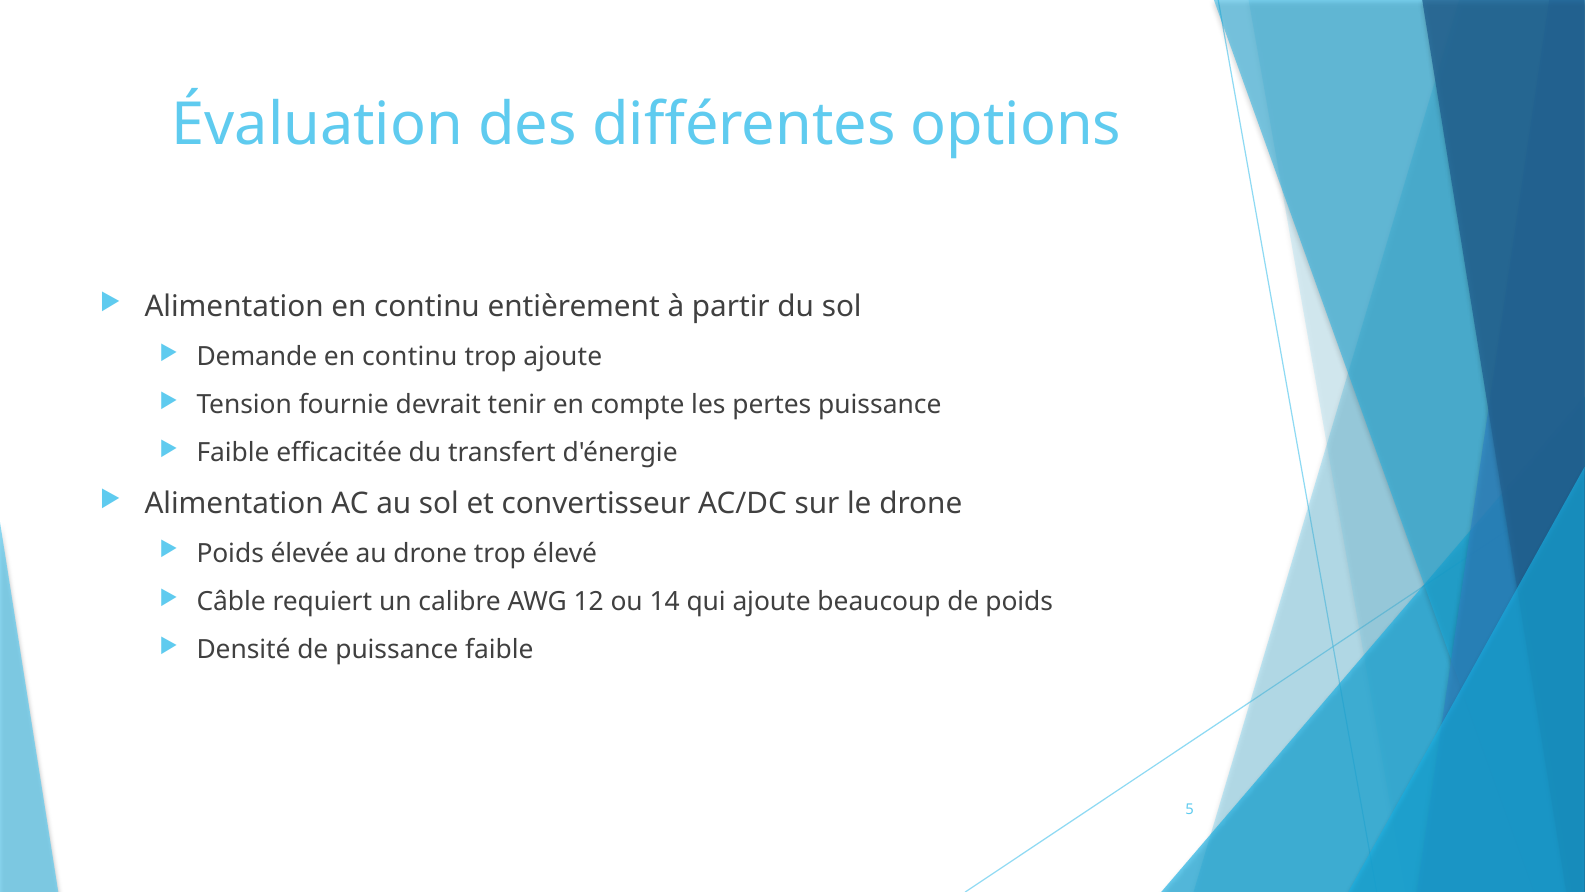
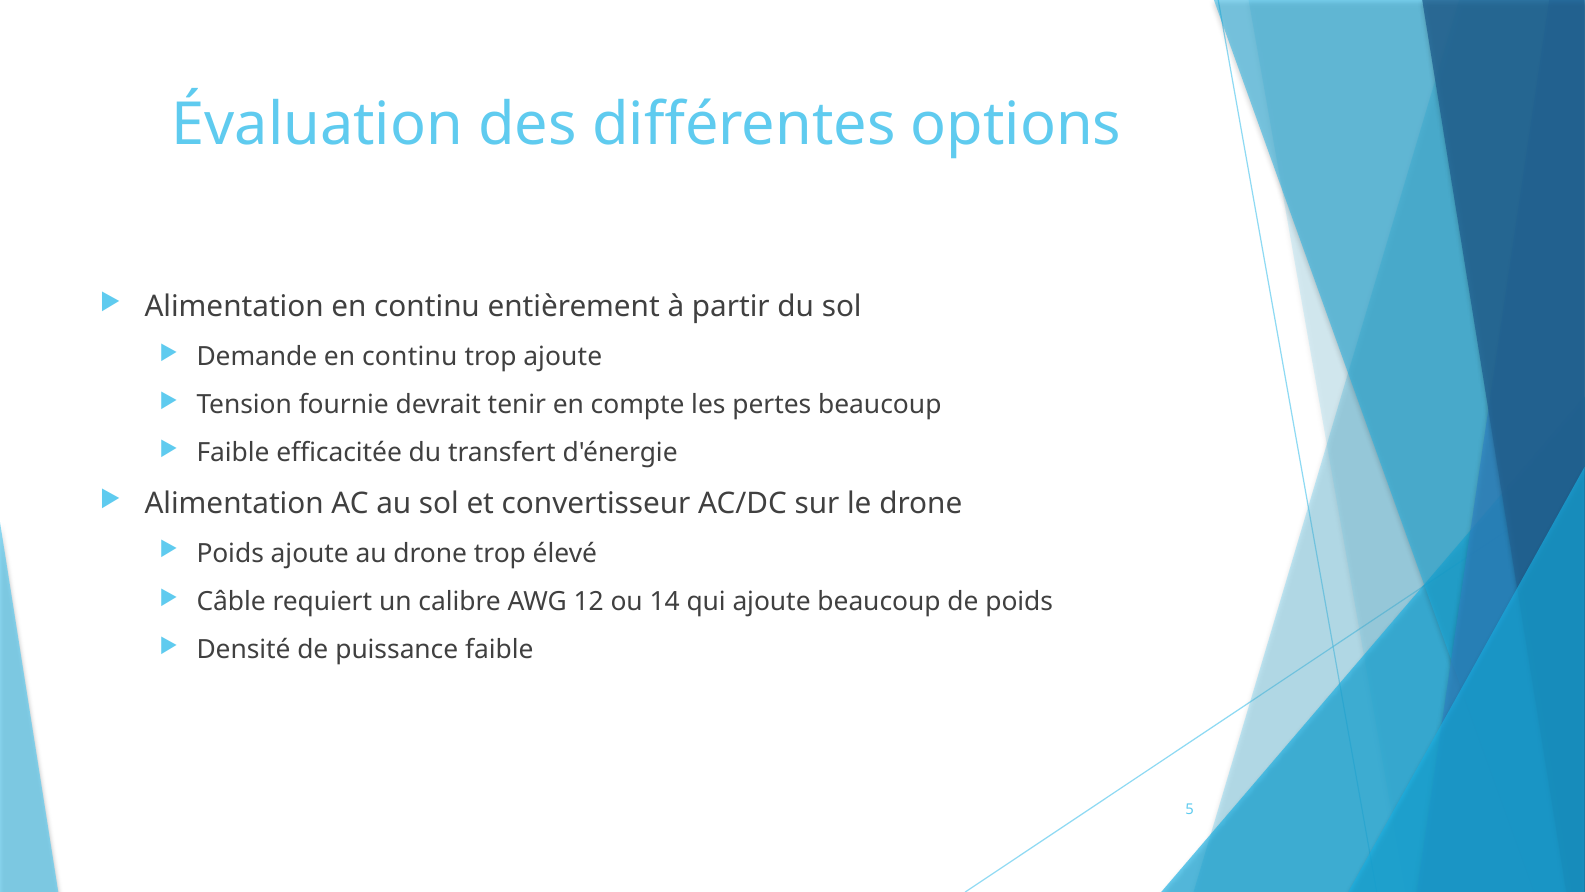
pertes puissance: puissance -> beaucoup (880, 405)
Poids élevée: élevée -> ajoute (310, 553)
